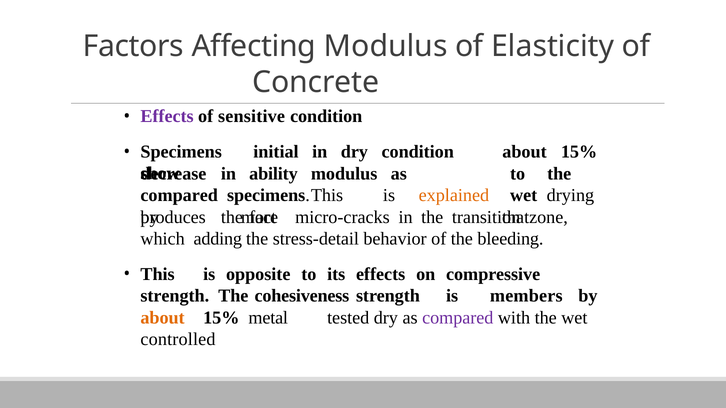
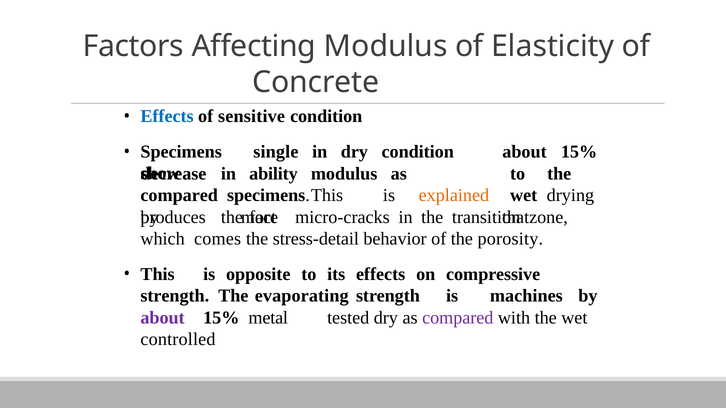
Effects colour: purple -> blue (167, 116)
initial: initial -> single (276, 152)
adding: adding -> comes (218, 239)
bleeding: bleeding -> porosity (510, 239)
cohesiveness: cohesiveness -> evaporating (302, 296)
members: members -> machines (526, 296)
about colour: orange -> purple (163, 318)
